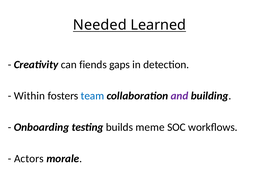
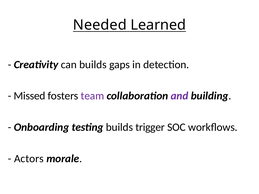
can fiends: fiends -> builds (93, 65)
Within: Within -> Missed (30, 96)
team colour: blue -> purple (92, 96)
meme: meme -> trigger (150, 127)
